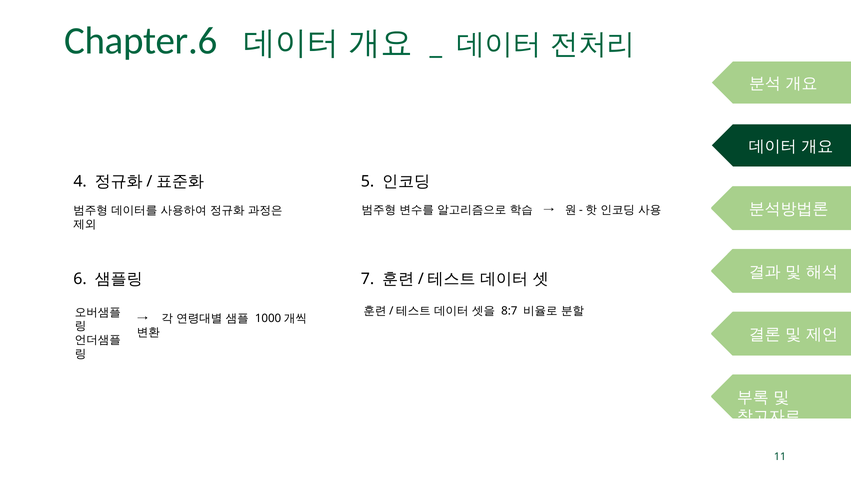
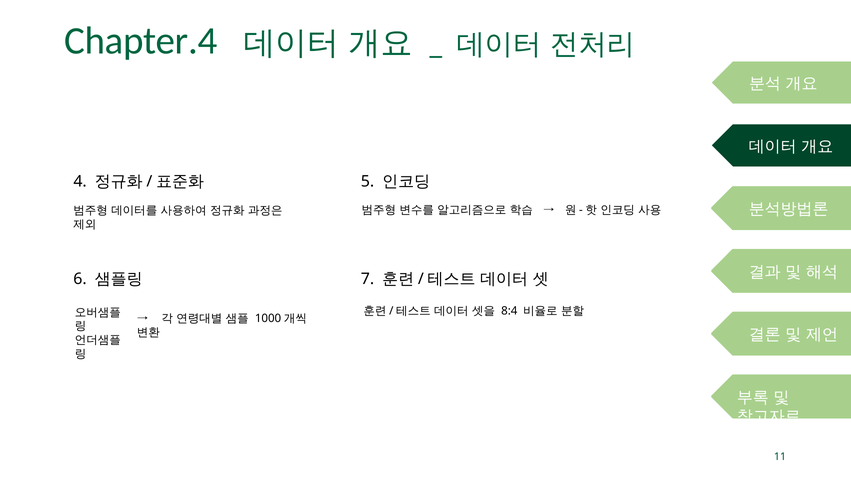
Chapter.6: Chapter.6 -> Chapter.4 (141, 41)
8:7: 8:7 -> 8:4 (509, 311)
